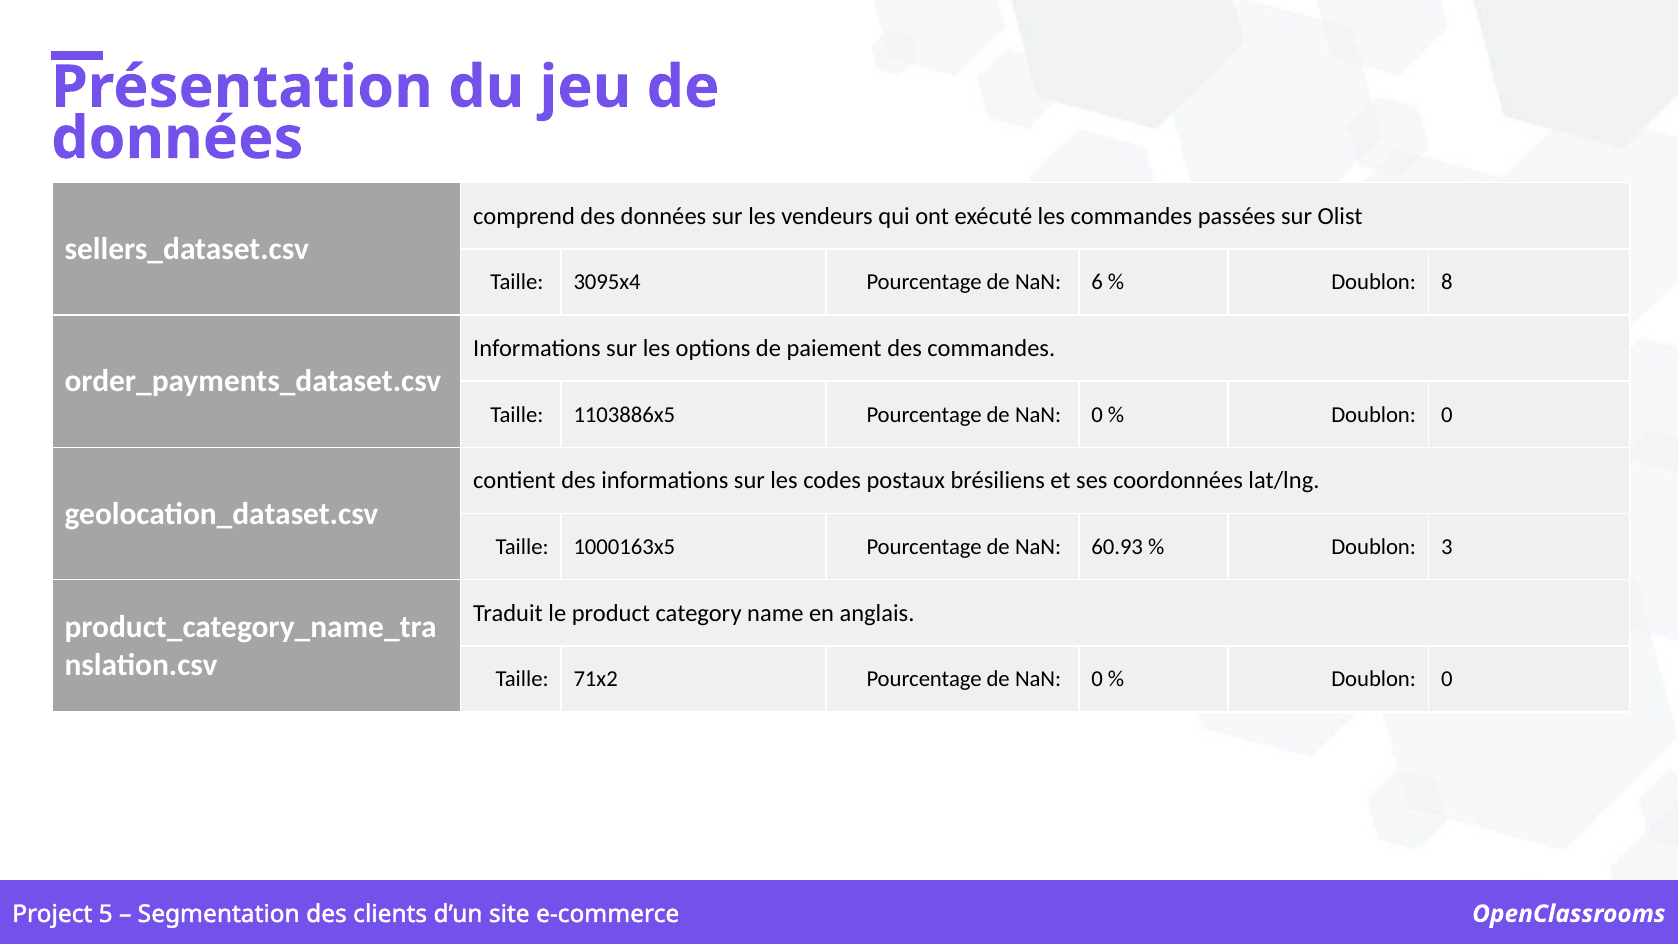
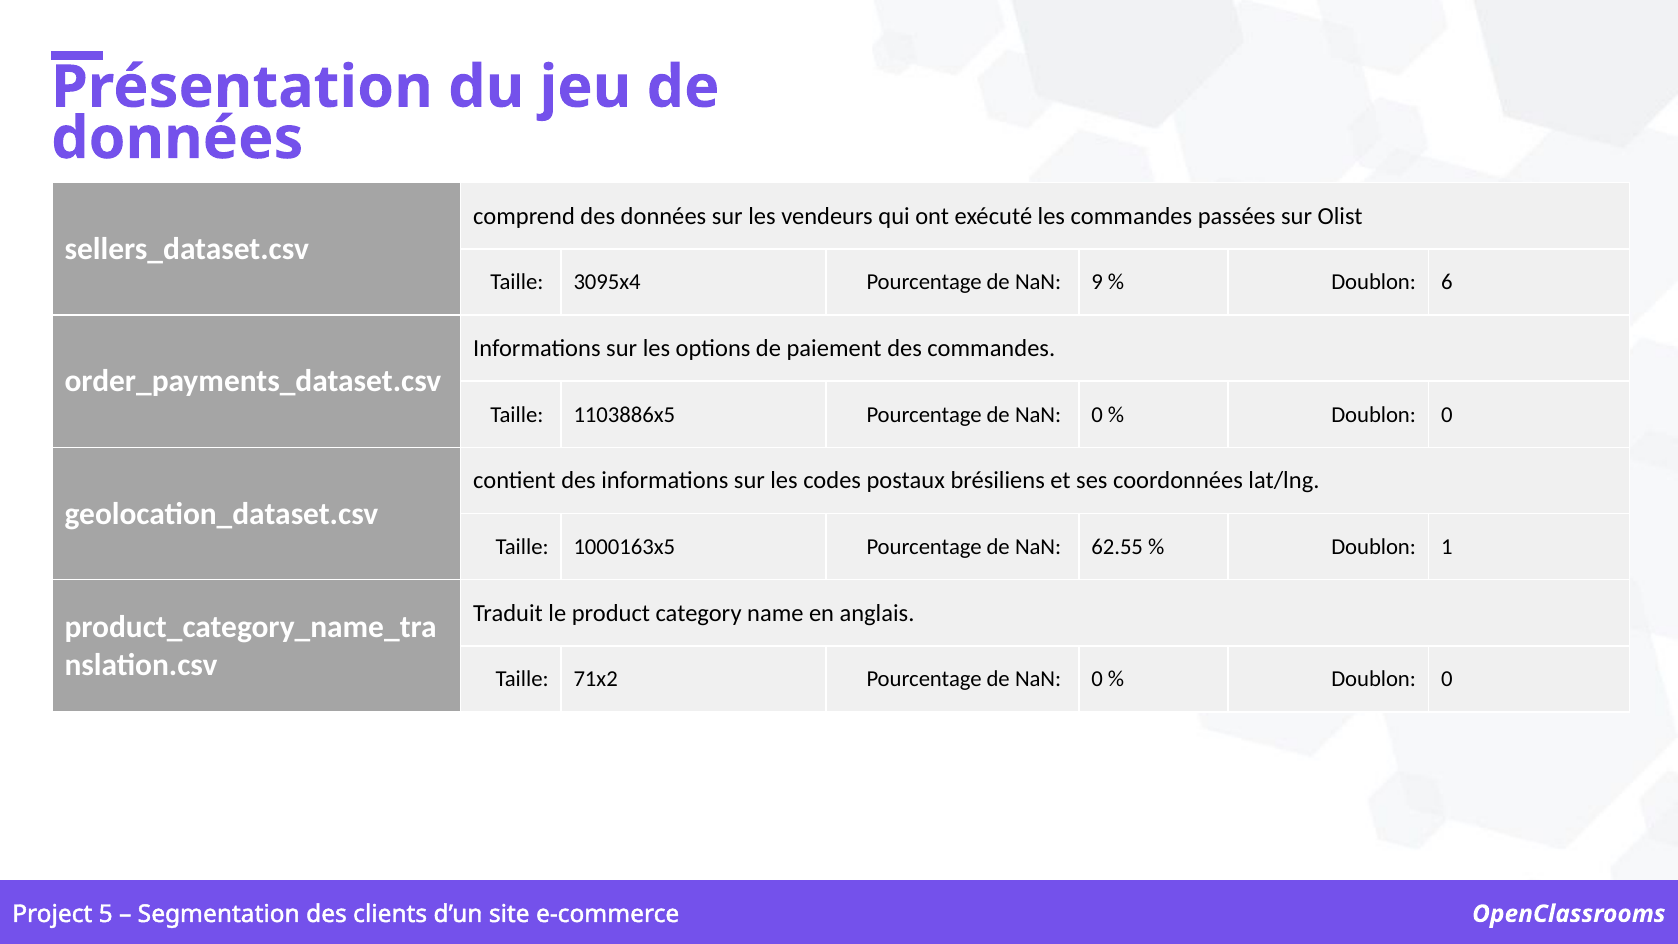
6: 6 -> 9 (1097, 282)
8: 8 -> 6 (1447, 282)
60.93: 60.93 -> 62.55 (1117, 547)
3: 3 -> 1 (1447, 547)
